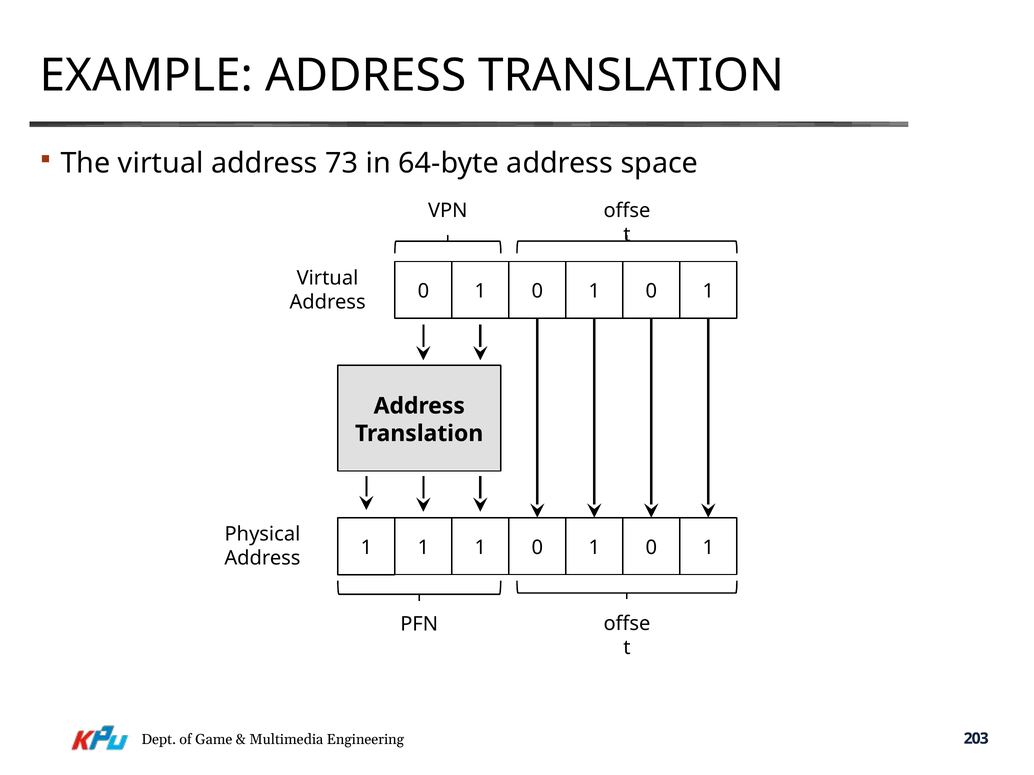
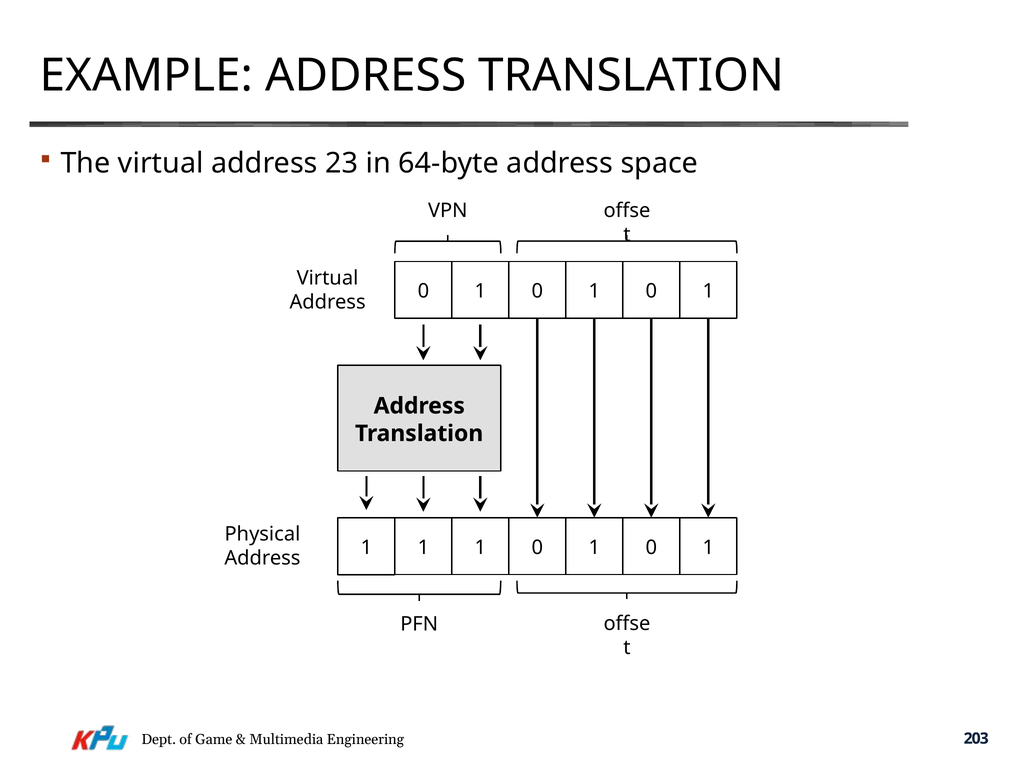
73: 73 -> 23 (342, 164)
